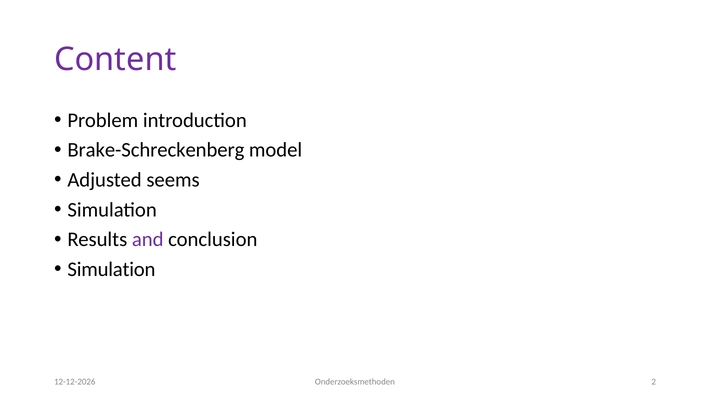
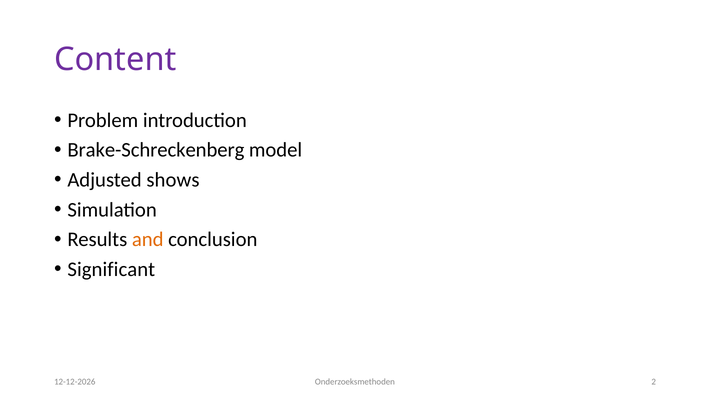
seems: seems -> shows (173, 180)
and colour: purple -> orange (148, 239)
Simulation: Simulation -> Significant (111, 269)
